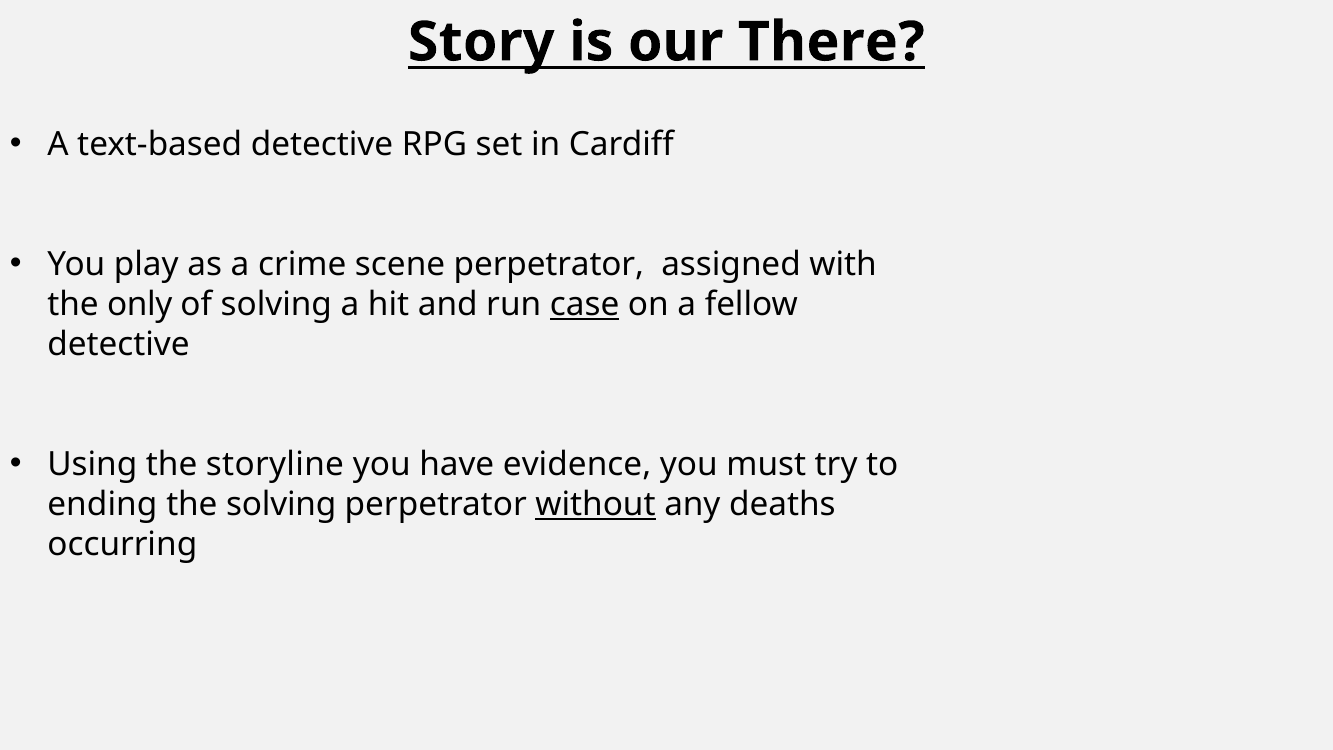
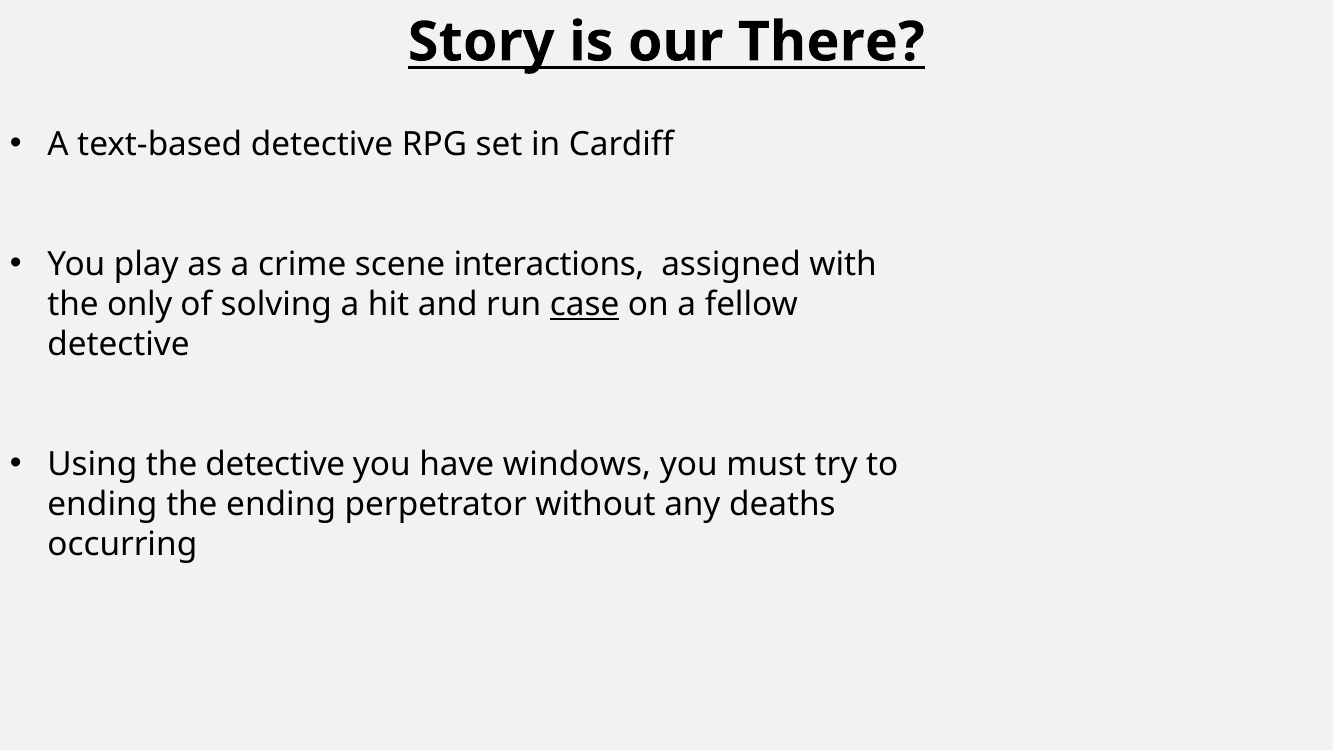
scene perpetrator: perpetrator -> interactions (549, 265)
the storyline: storyline -> detective (275, 465)
evidence: evidence -> windows (577, 465)
the solving: solving -> ending (281, 504)
without underline: present -> none (595, 504)
